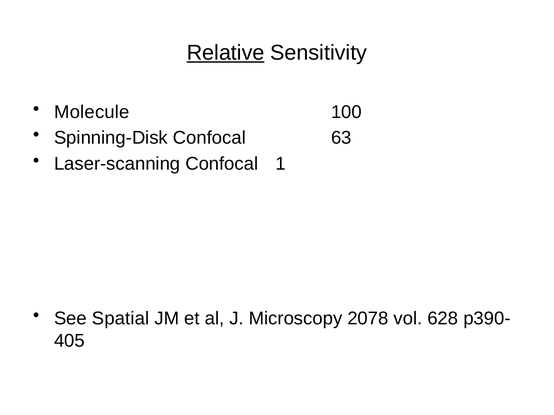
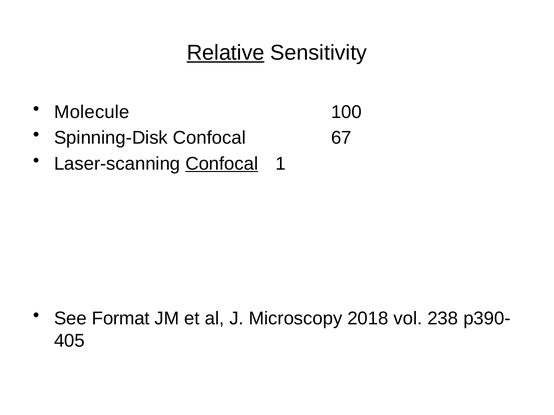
63: 63 -> 67 (341, 138)
Confocal underline: none -> present (222, 164)
Spatial: Spatial -> Format (121, 319)
2078: 2078 -> 2018 (368, 319)
628: 628 -> 238 (443, 319)
